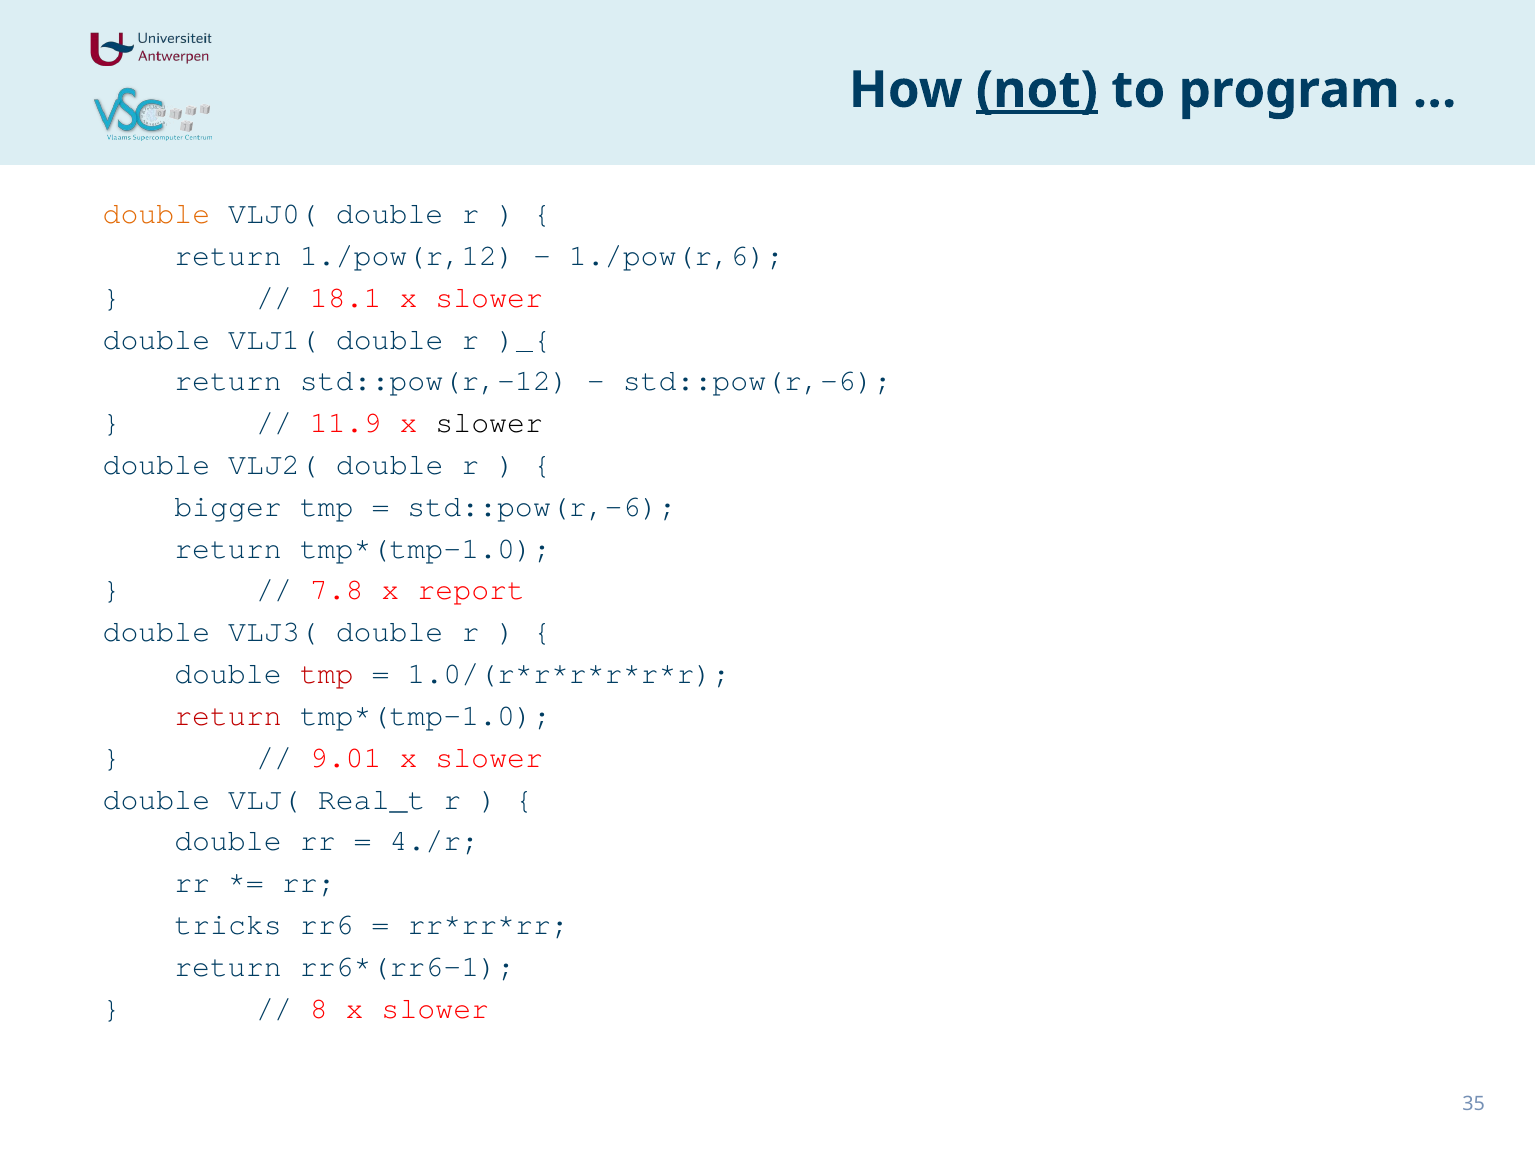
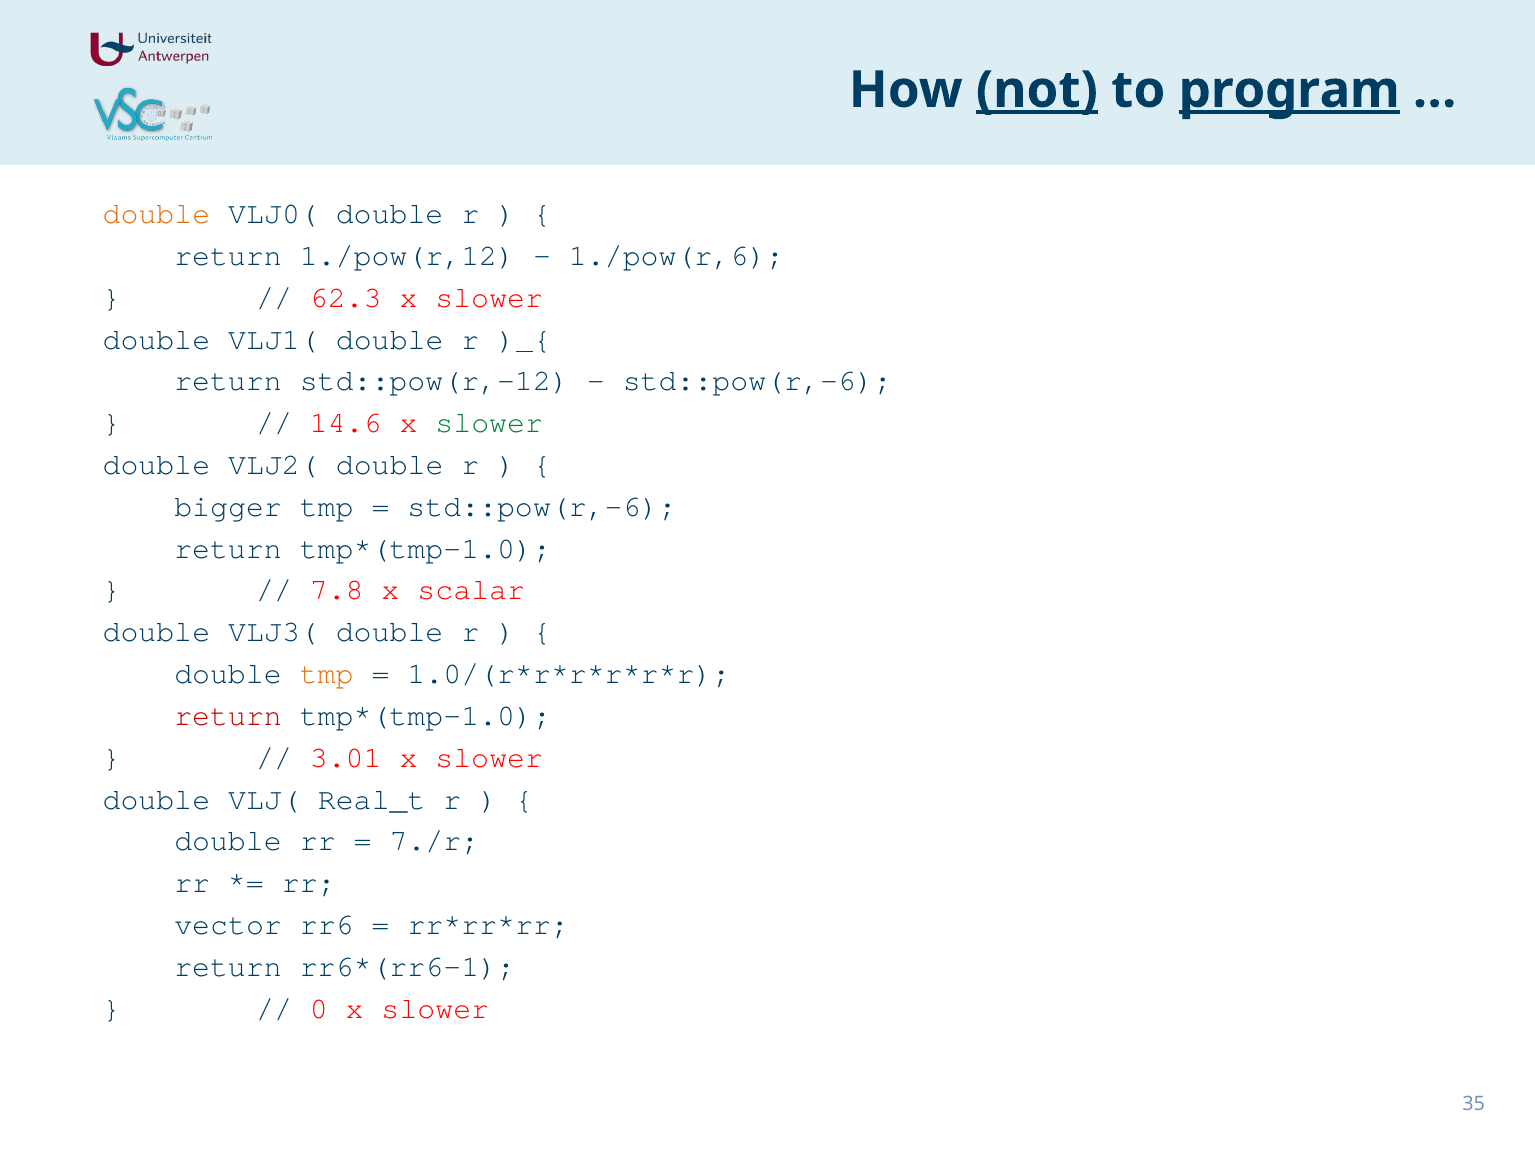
program underline: none -> present (1289, 90)
18.1: 18.1 -> 62.3 (346, 298)
11.9: 11.9 -> 14.6 (346, 423)
slower colour: black -> green (489, 423)
report: report -> scalar (471, 590)
tmp colour: red -> orange (327, 674)
9.01: 9.01 -> 3.01 (346, 758)
4./r: 4./r -> 7./r (434, 841)
tricks: tricks -> vector (228, 925)
8: 8 -> 0 (319, 1008)
